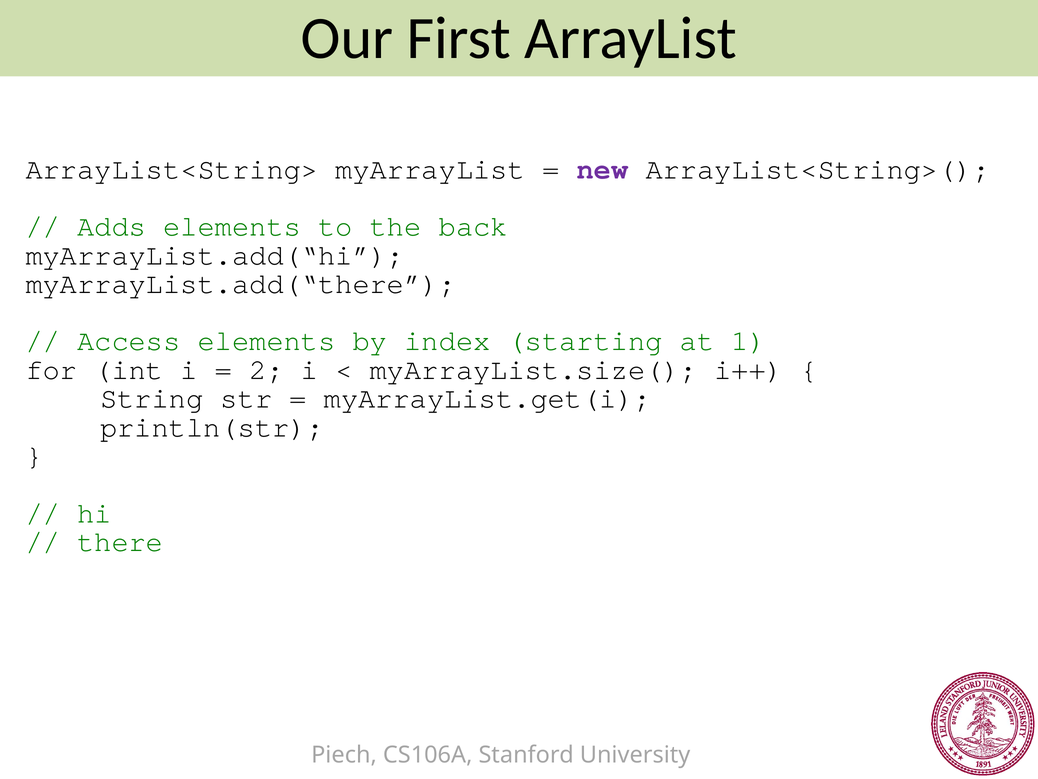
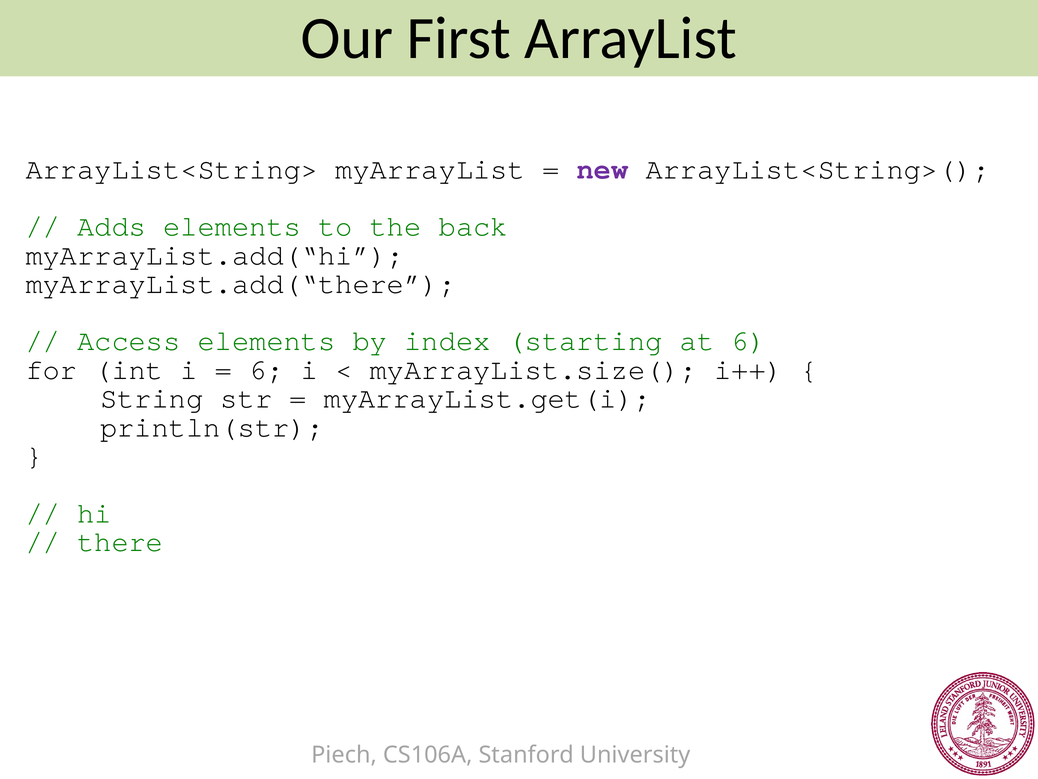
at 1: 1 -> 6 (749, 341)
2: 2 -> 6 (267, 369)
